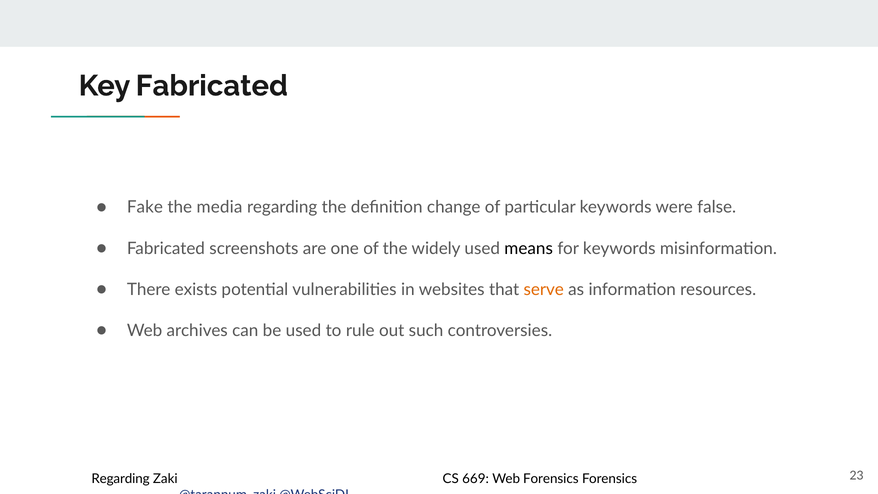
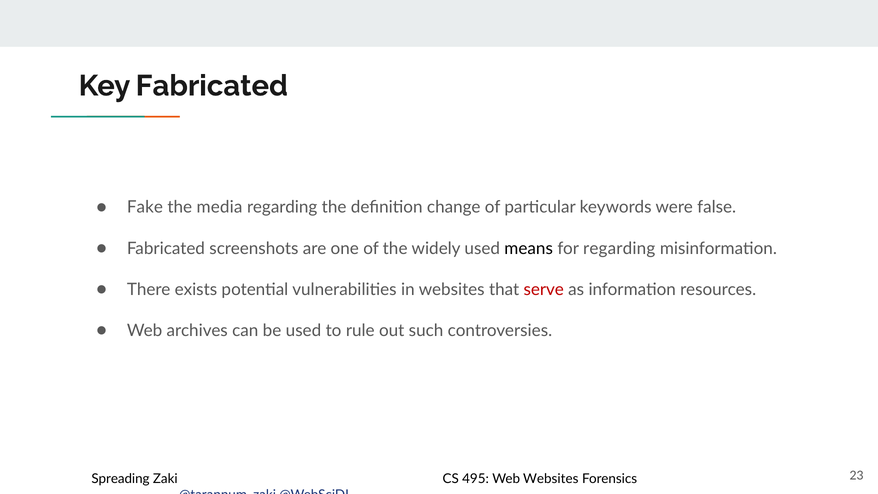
for keywords: keywords -> regarding (619, 248)
serve colour: orange -> red (544, 289)
Regarding: Regarding -> Spreading (120, 479)
669: 669 -> 495 (476, 479)
Web Forensics: Forensics -> Websites (551, 479)
